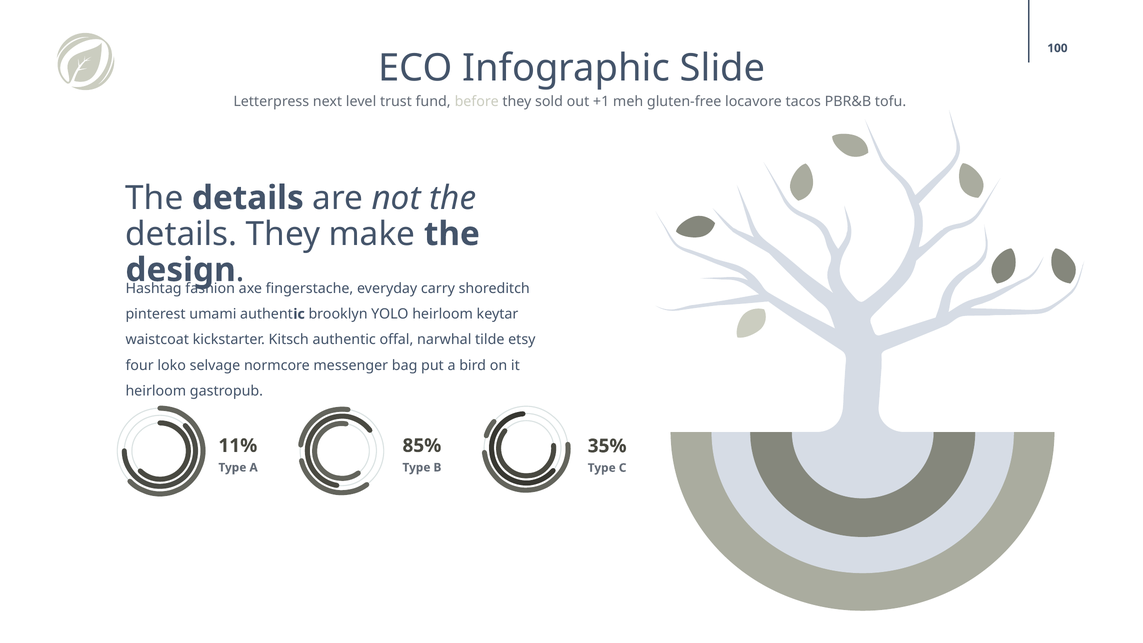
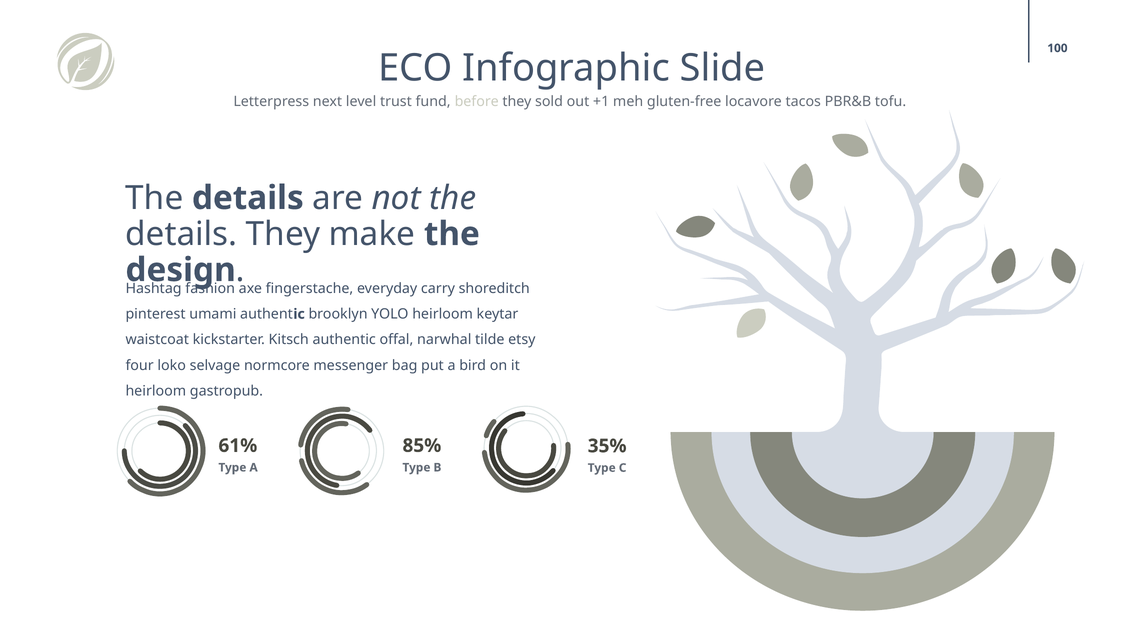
11%: 11% -> 61% (238, 446)
